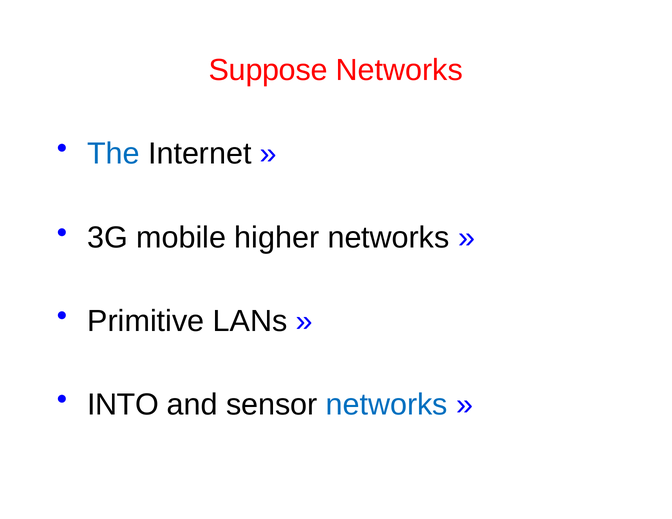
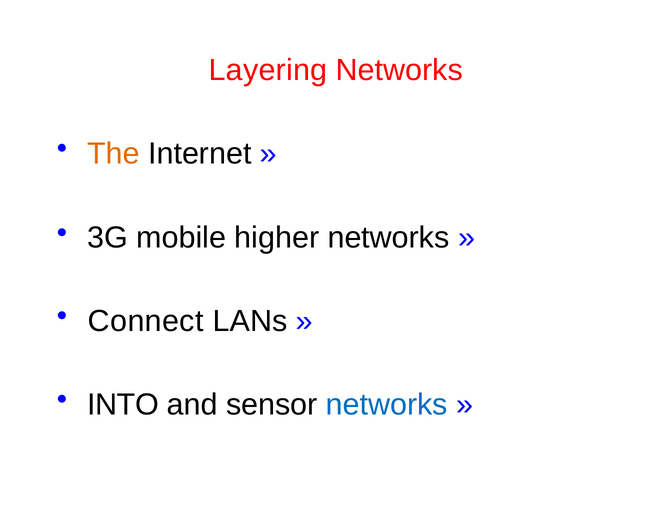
Suppose: Suppose -> Layering (268, 70)
The colour: blue -> orange (114, 154)
Primitive: Primitive -> Connect (146, 322)
